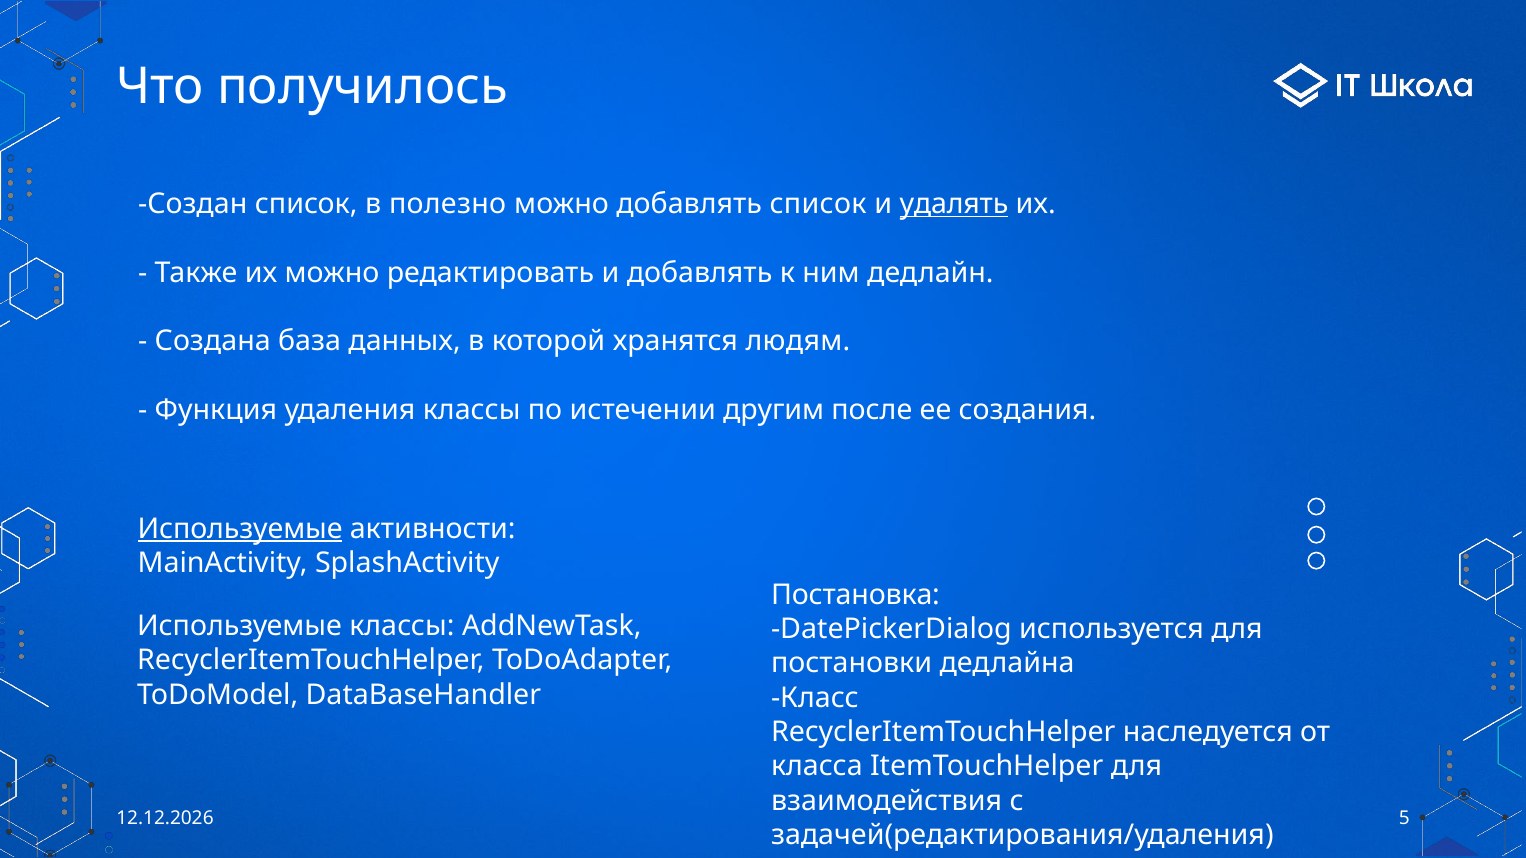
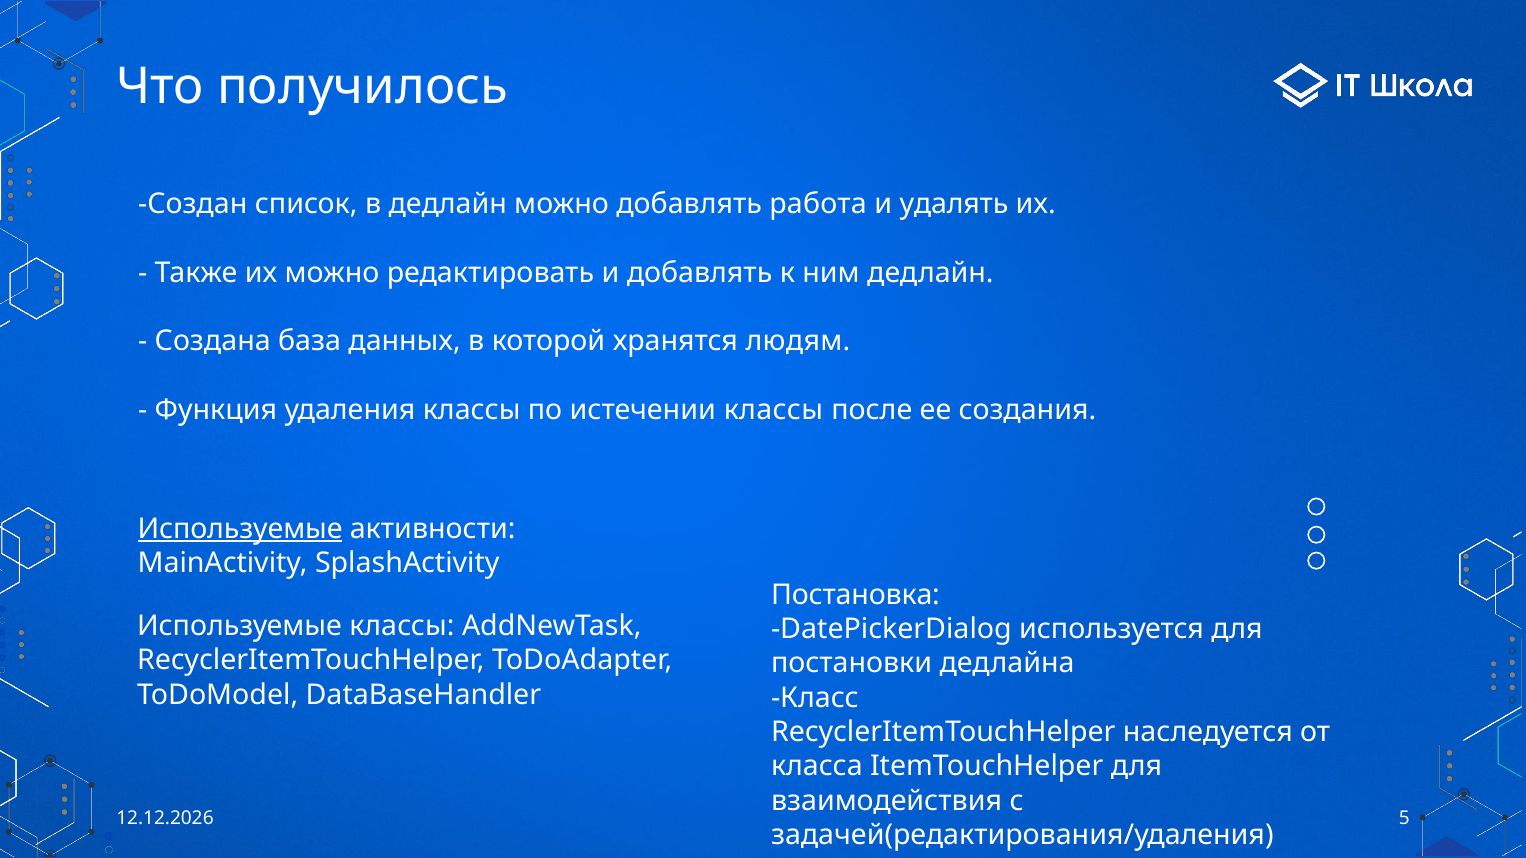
в полезно: полезно -> дедлайн (448, 204)
добавлять список: список -> работа (818, 204)
удалять underline: present -> none (954, 204)
истечении другим: другим -> классы (773, 410)
